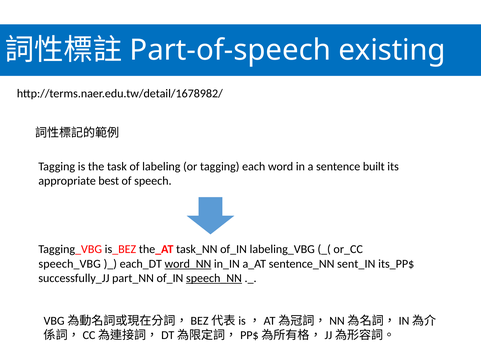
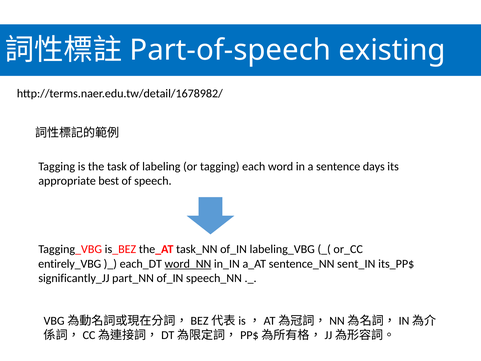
built: built -> days (374, 166)
speech_VBG: speech_VBG -> entirely_VBG (70, 264)
successfully_JJ: successfully_JJ -> significantly_JJ (74, 278)
speech_NN underline: present -> none (214, 278)
